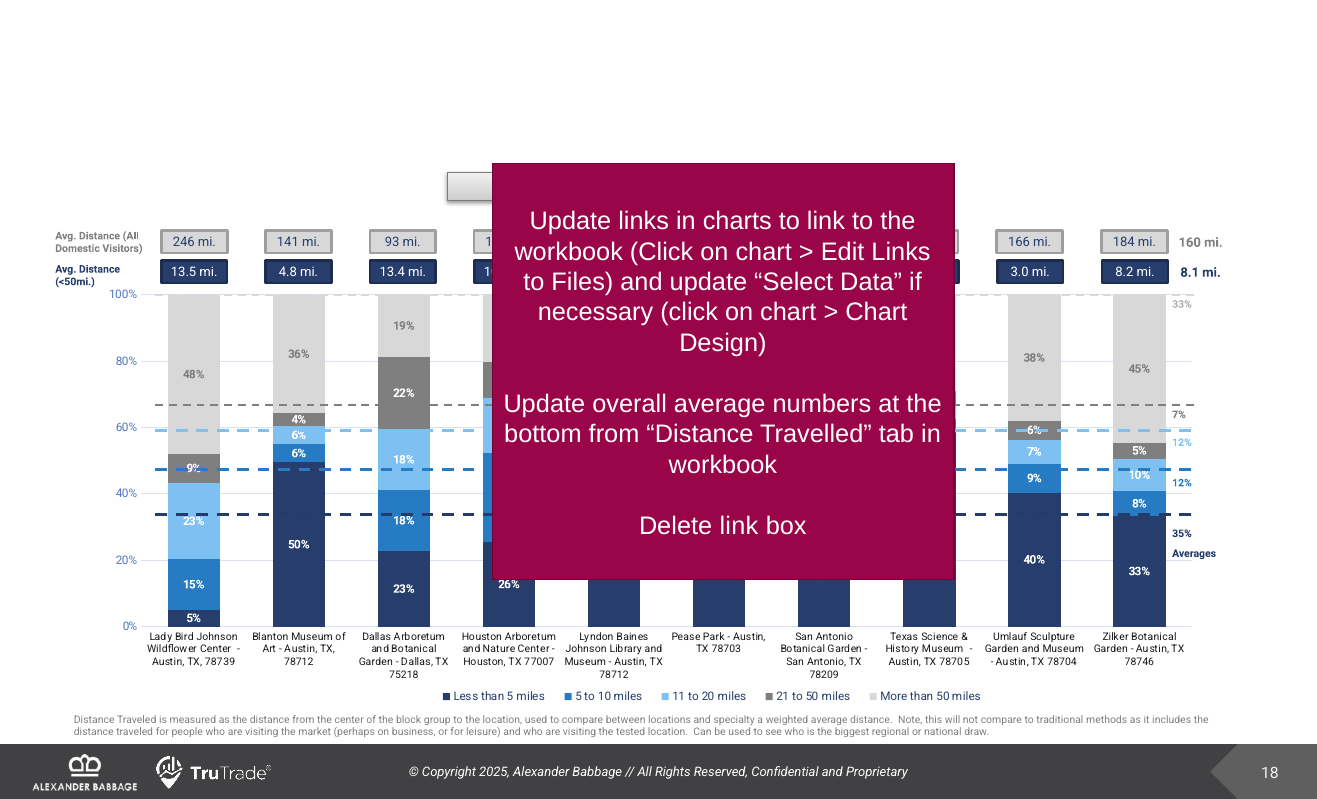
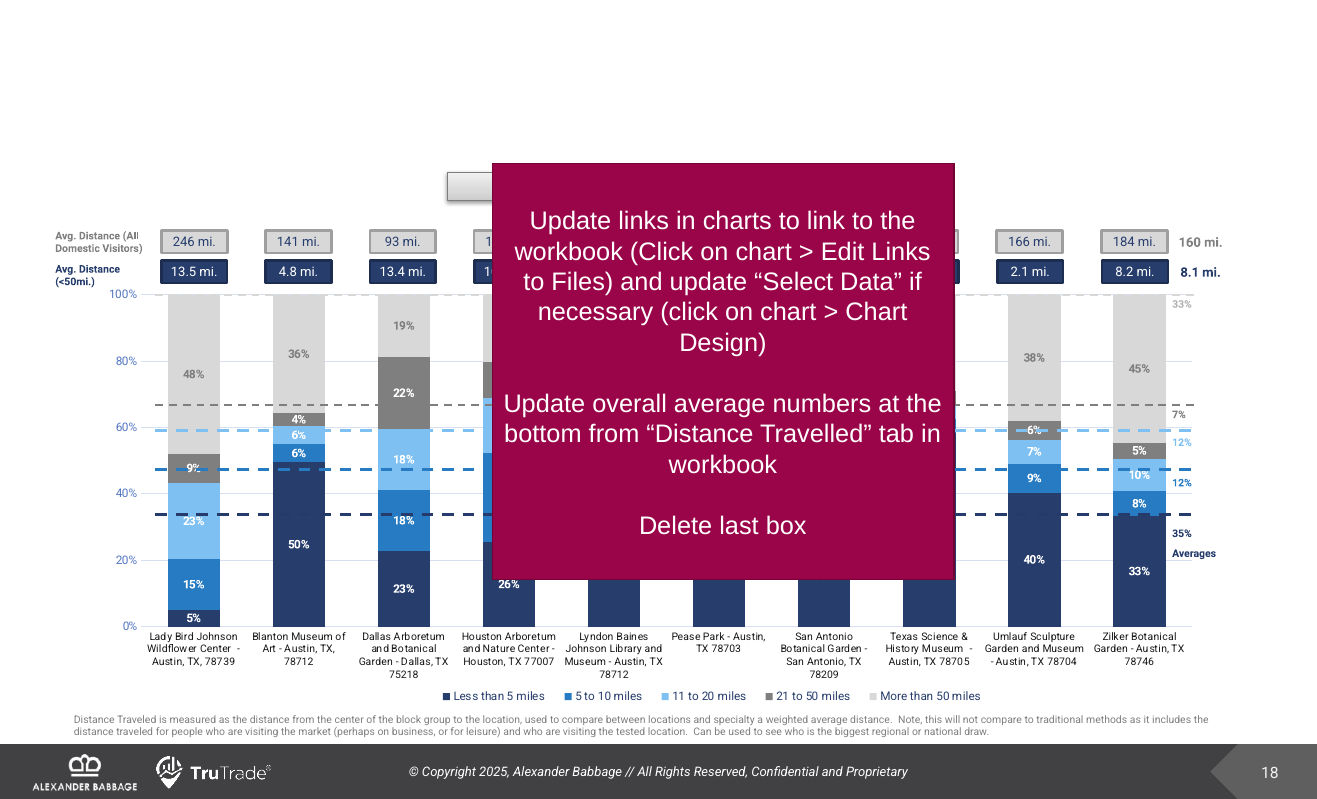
3.0: 3.0 -> 2.1 (1020, 273)
Delete link: link -> last (739, 526)
